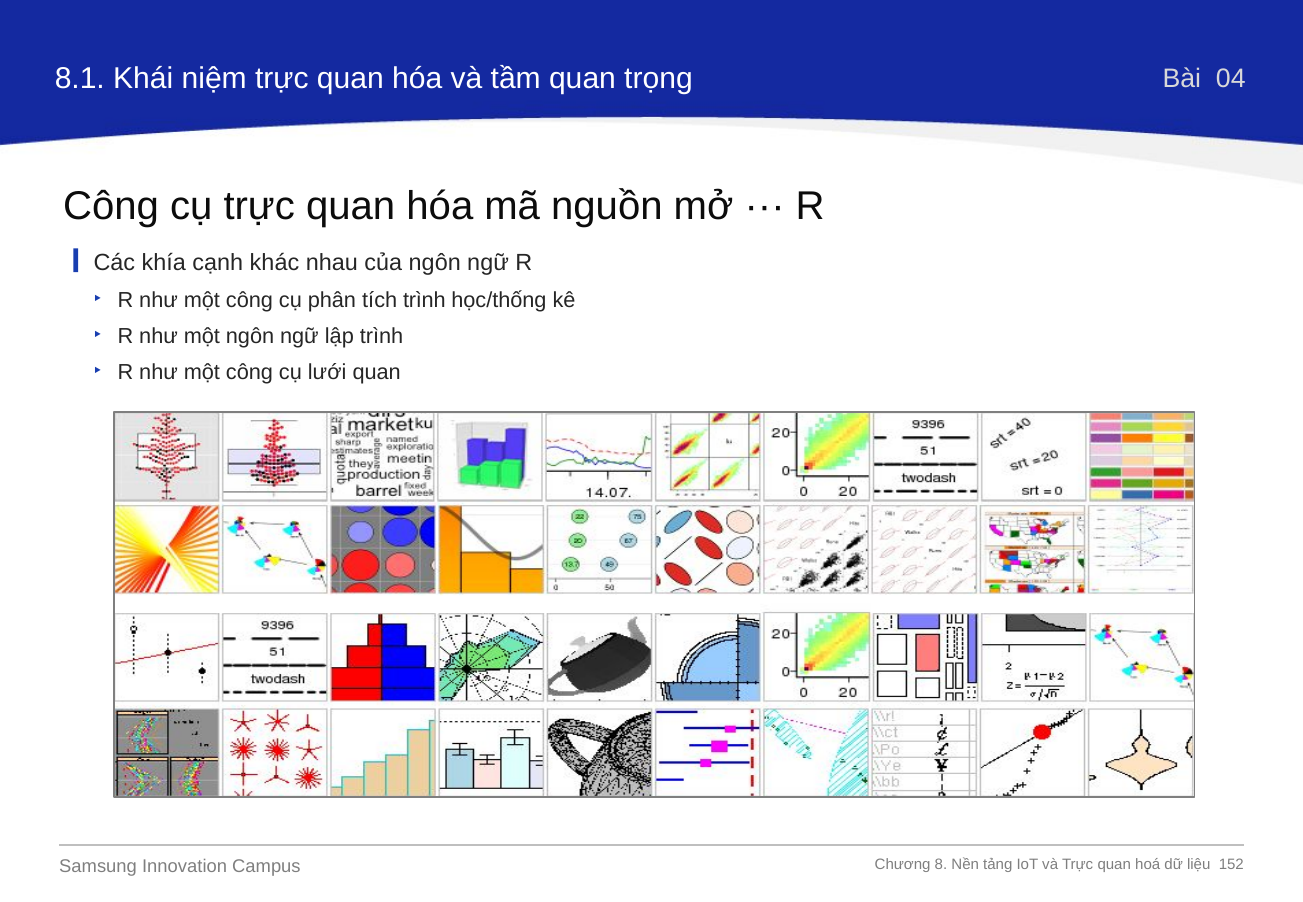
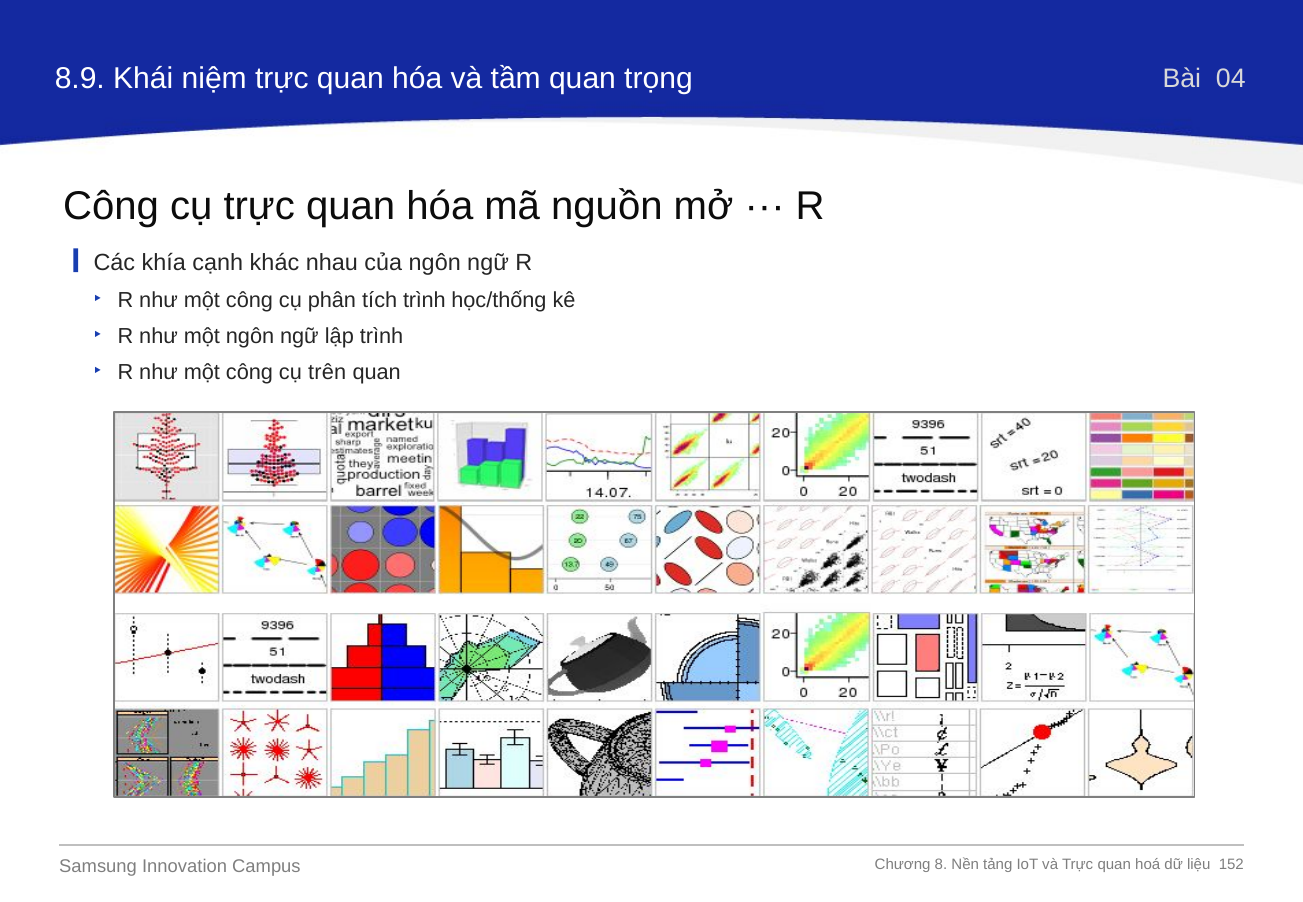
8.1: 8.1 -> 8.9 (80, 79)
lưới: lưới -> trên (327, 373)
